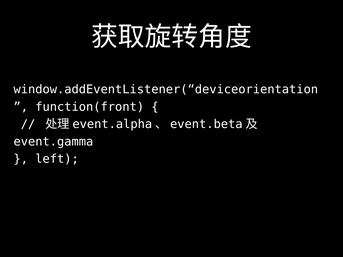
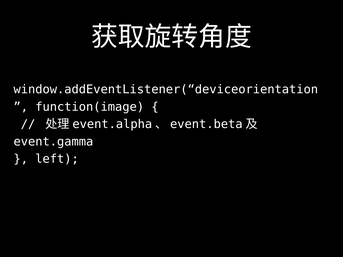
function(front: function(front -> function(image (90, 107)
